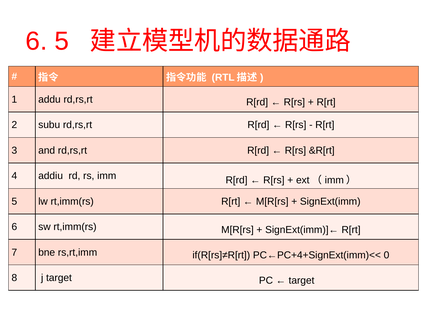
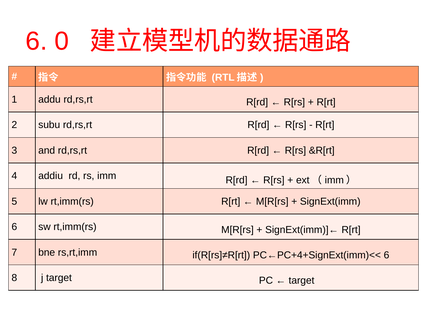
6 5: 5 -> 0 (62, 41)
PC←PC+4+SignExt(imm)<< 0: 0 -> 6 (387, 255)
